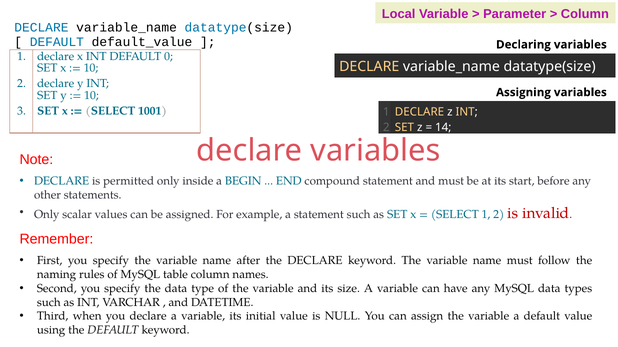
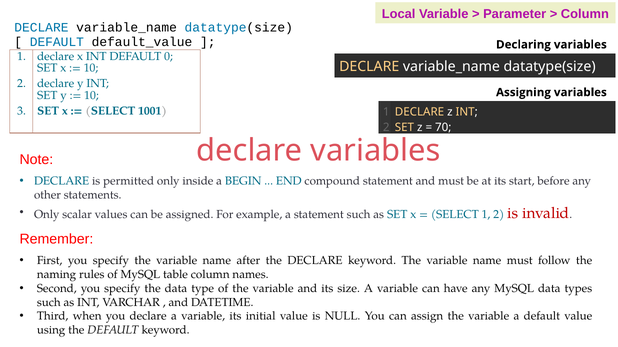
14: 14 -> 70 (443, 128)
